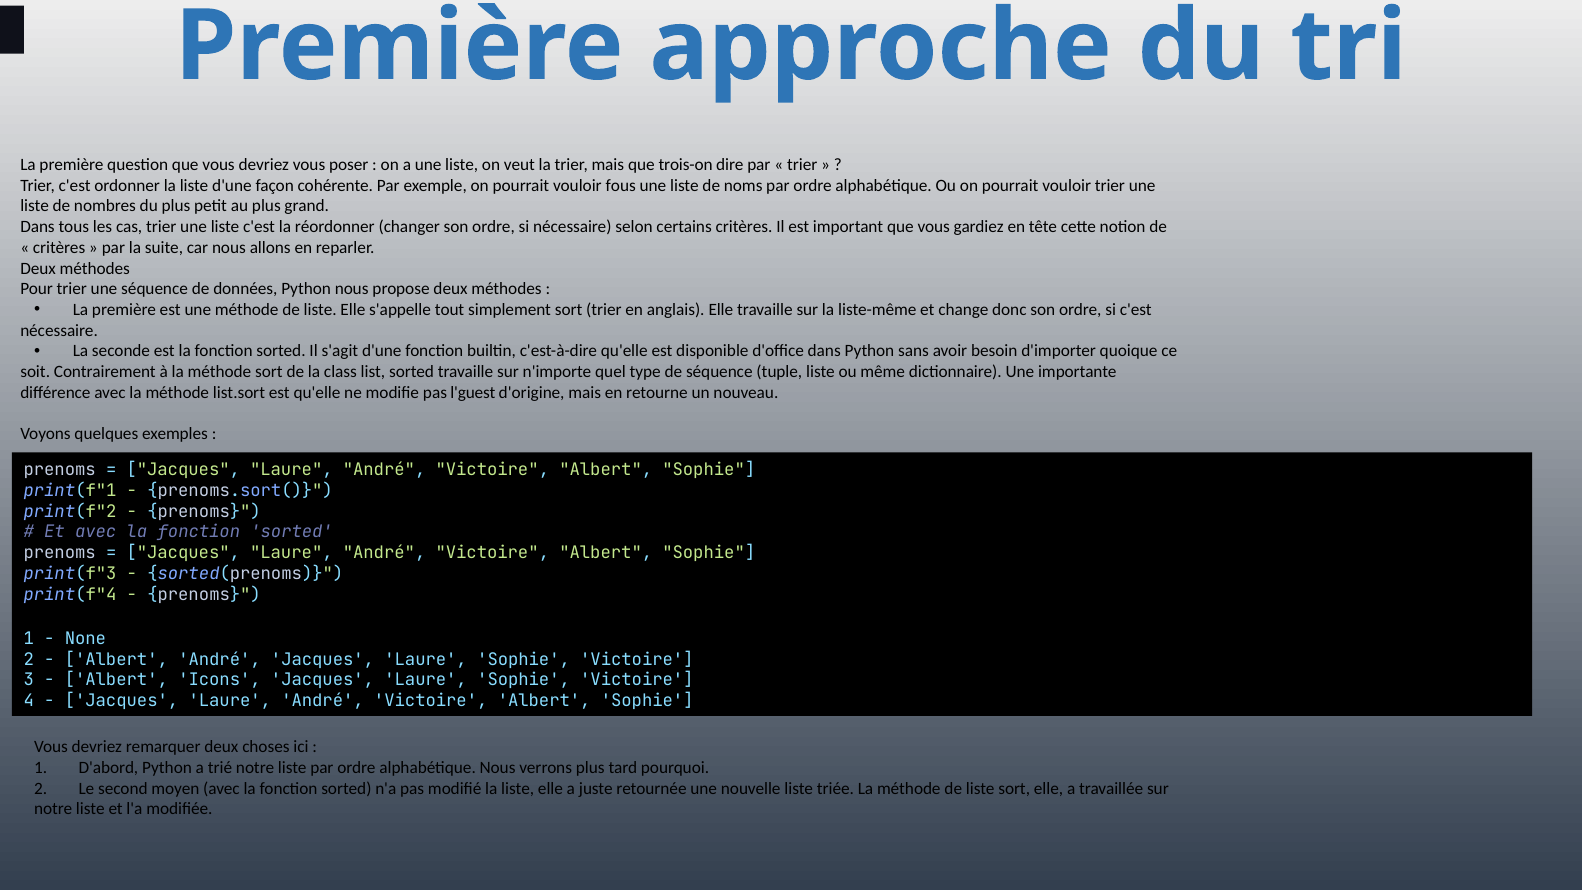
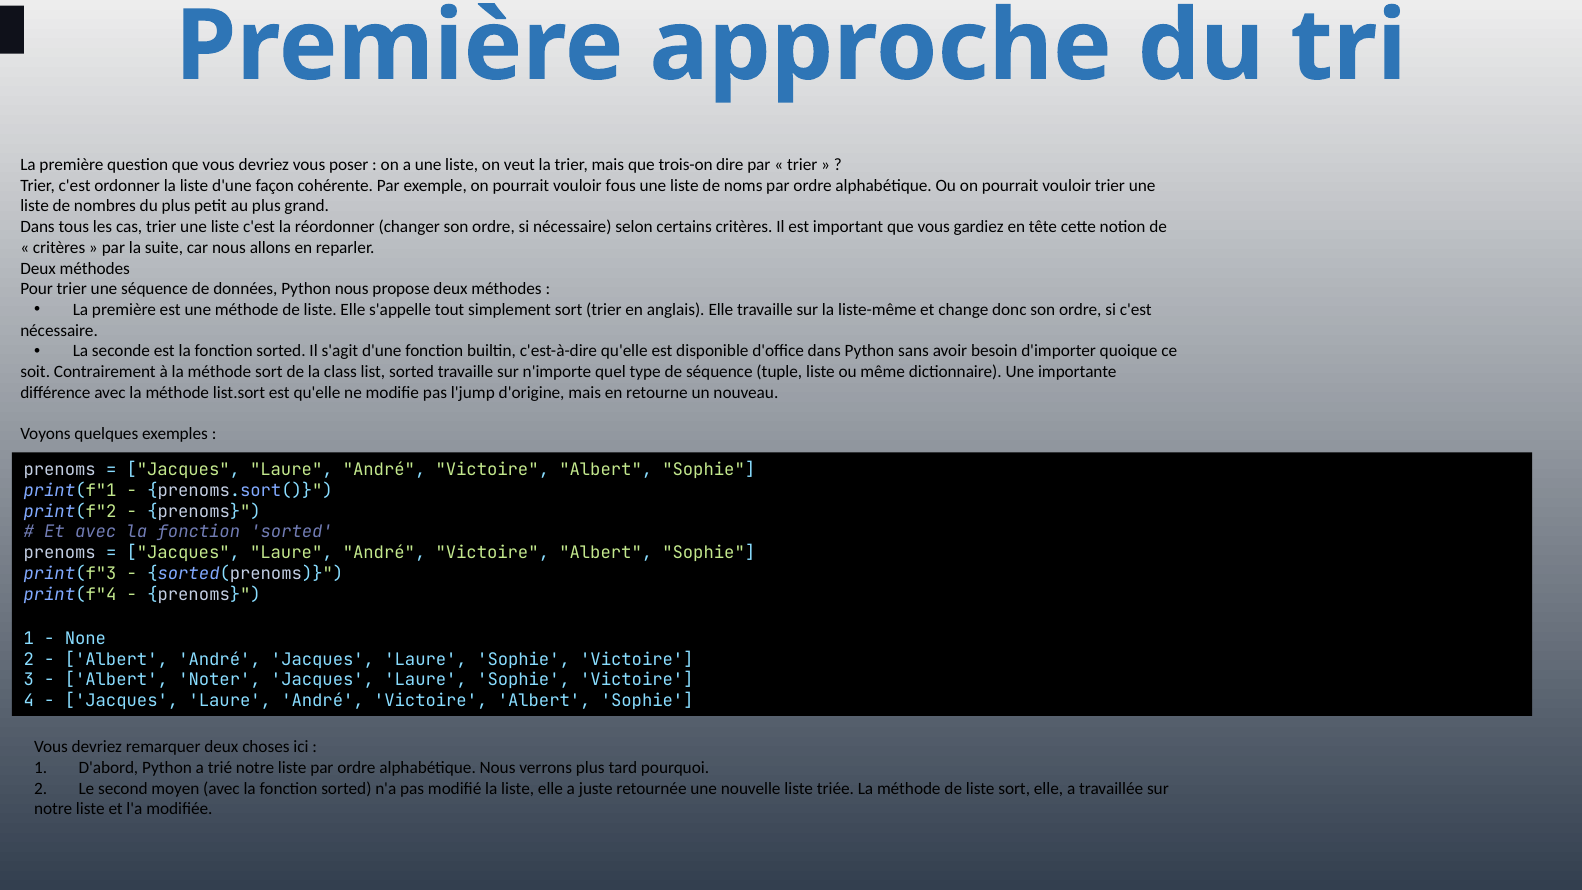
l'guest: l'guest -> l'jump (473, 393)
Icons: Icons -> Noter (220, 680)
